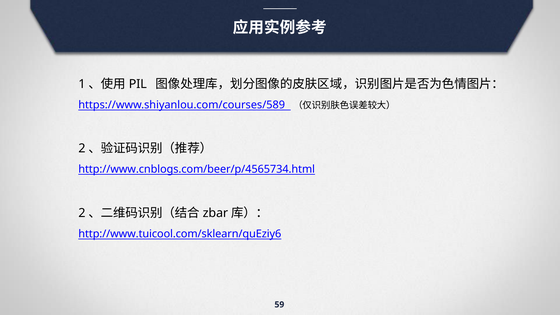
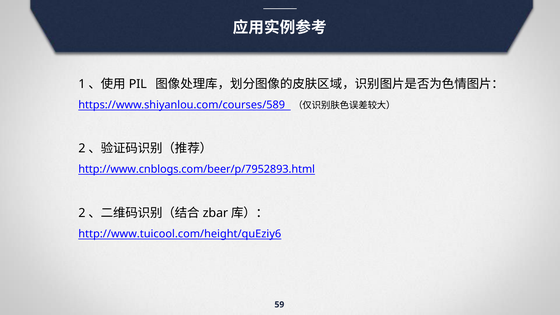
http://www.cnblogs.com/beer/p/4565734.html: http://www.cnblogs.com/beer/p/4565734.html -> http://www.cnblogs.com/beer/p/7952893.html (197, 169)
http://www.tuicool.com/sklearn/quEziy6: http://www.tuicool.com/sklearn/quEziy6 -> http://www.tuicool.com/height/quEziy6 (180, 234)
